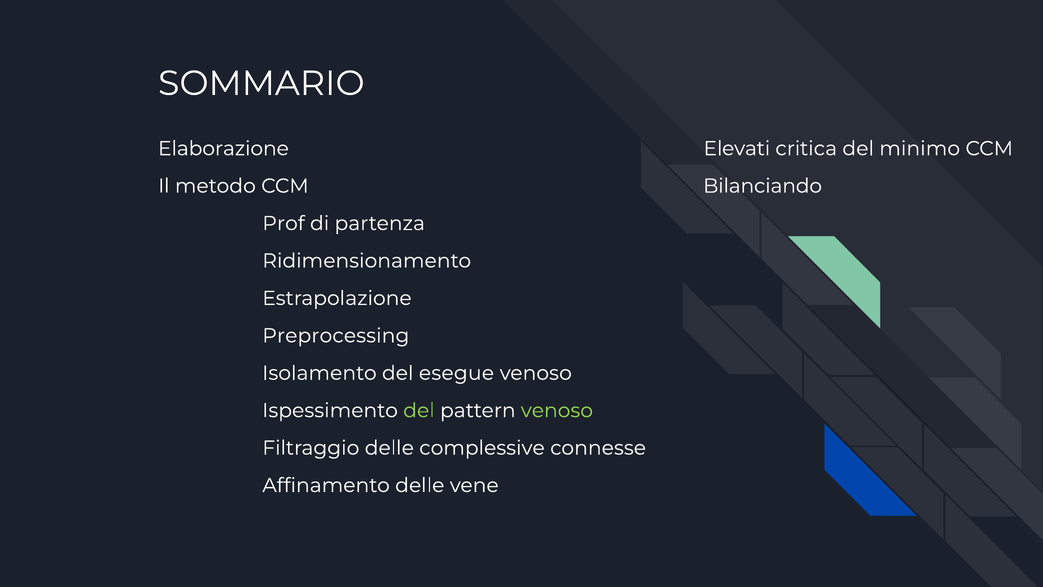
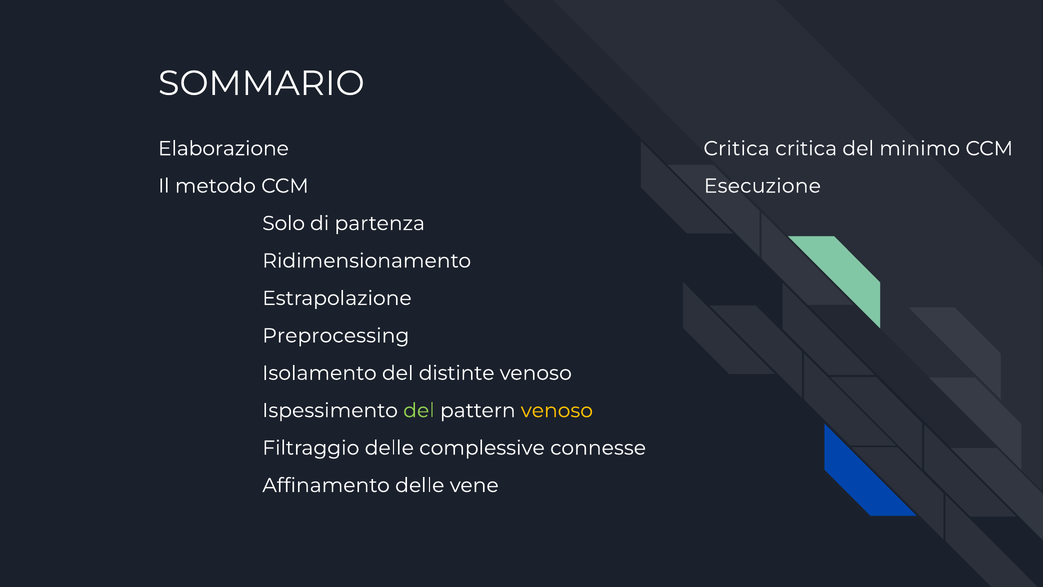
Elevati: Elevati -> Critica (737, 148)
Bilanciando: Bilanciando -> Esecuzione (762, 186)
Prof: Prof -> Solo (284, 223)
esegue: esegue -> distinte (457, 373)
venoso colour: light green -> yellow (557, 410)
